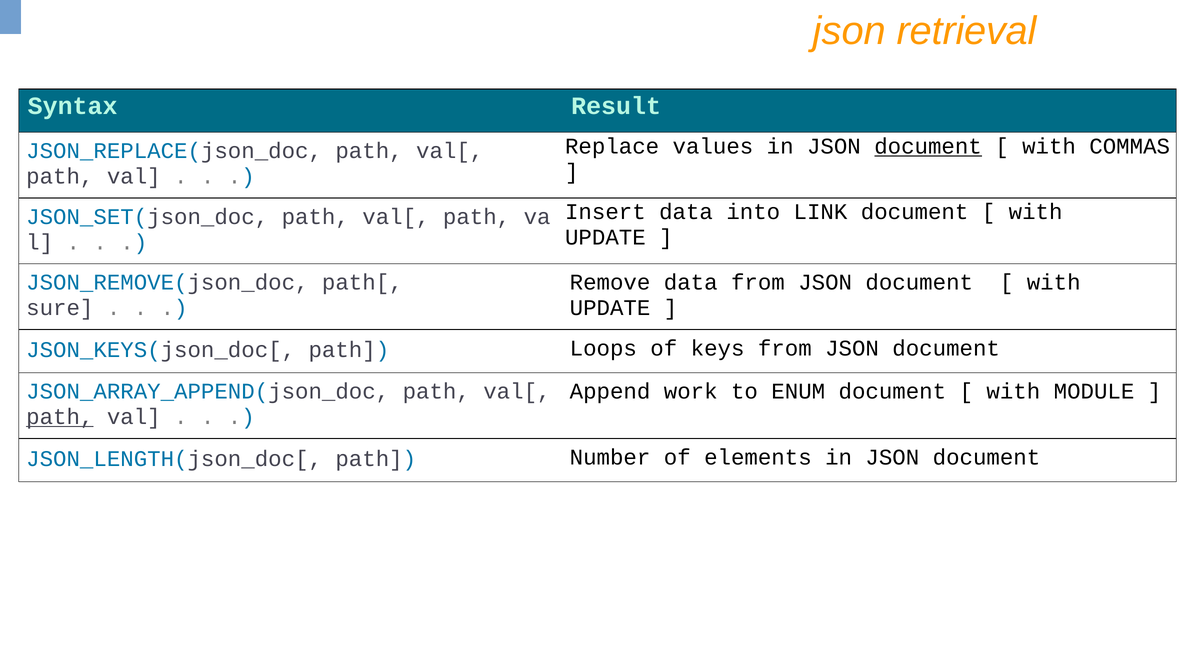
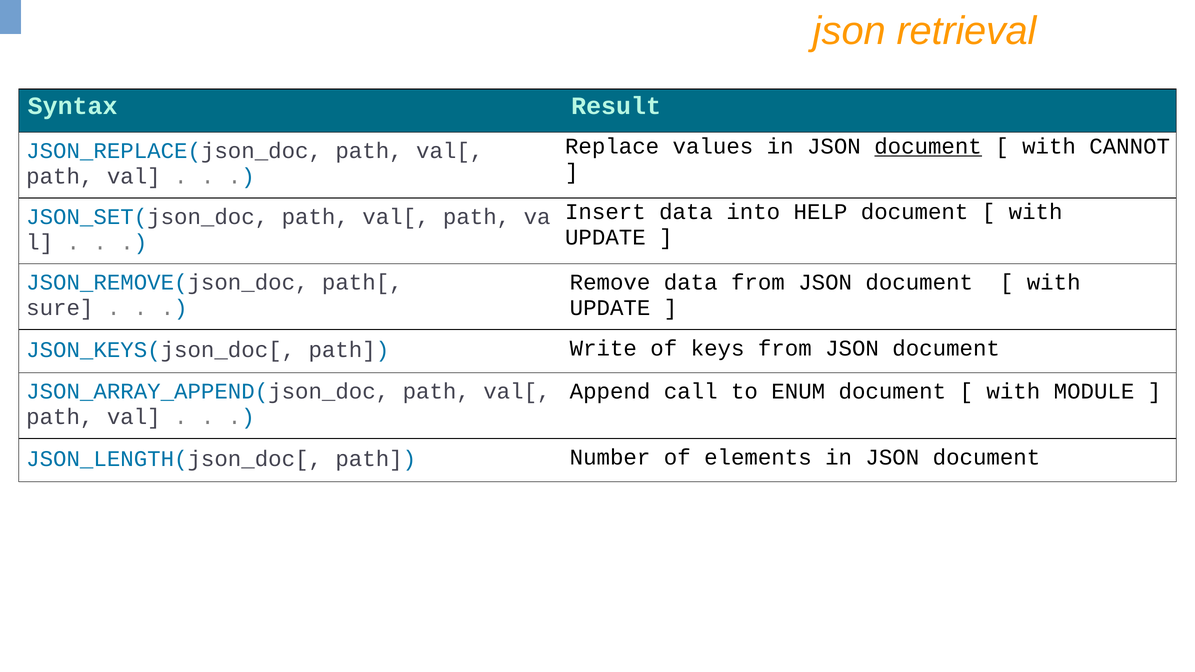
COMMAS: COMMAS -> CANNOT (1130, 146)
LINK: LINK -> HELP (820, 212)
Loops: Loops -> Write (603, 348)
work: work -> call (691, 392)
path underline: present -> none (60, 417)
